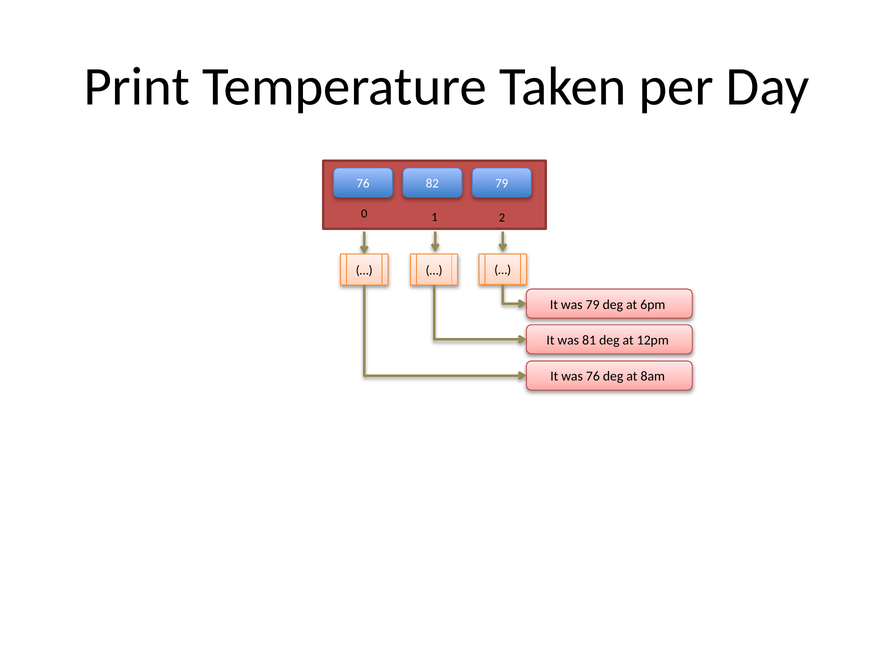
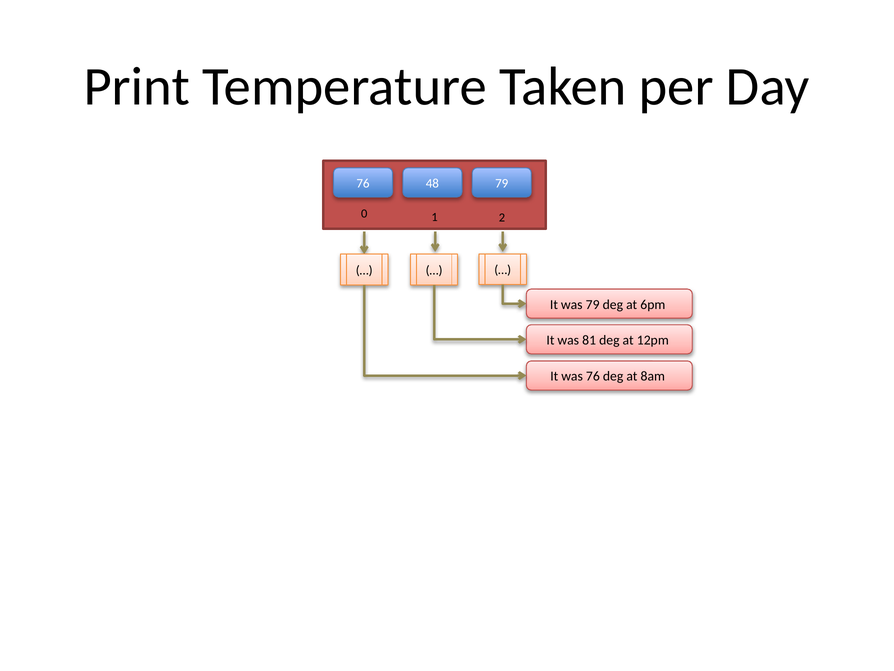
82: 82 -> 48 (432, 183)
